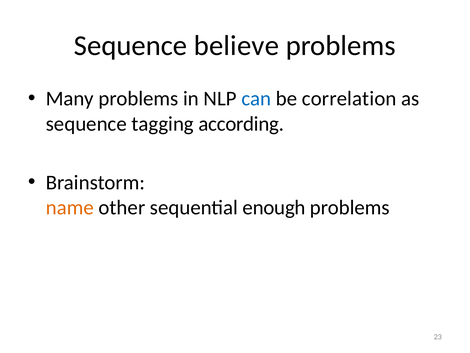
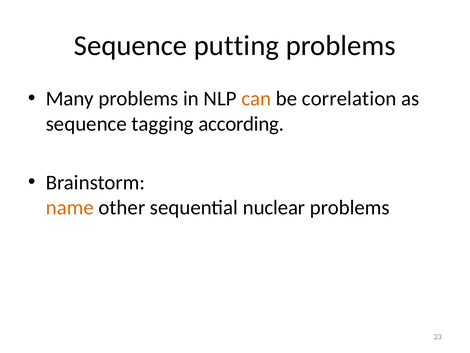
believe: believe -> putting (236, 45)
can colour: blue -> orange (256, 99)
enough: enough -> nuclear (274, 207)
